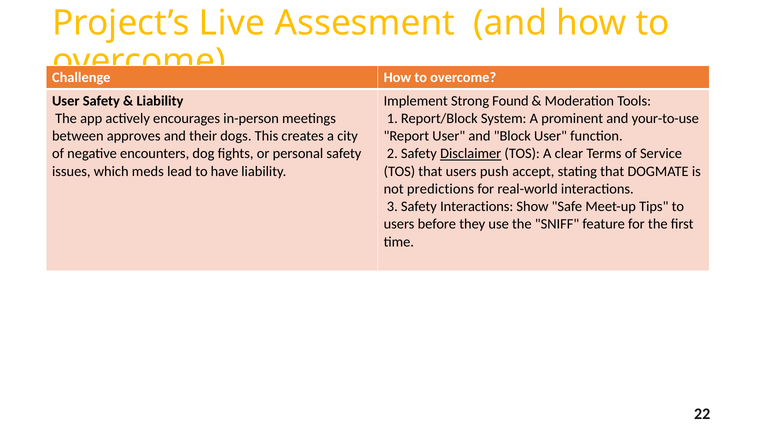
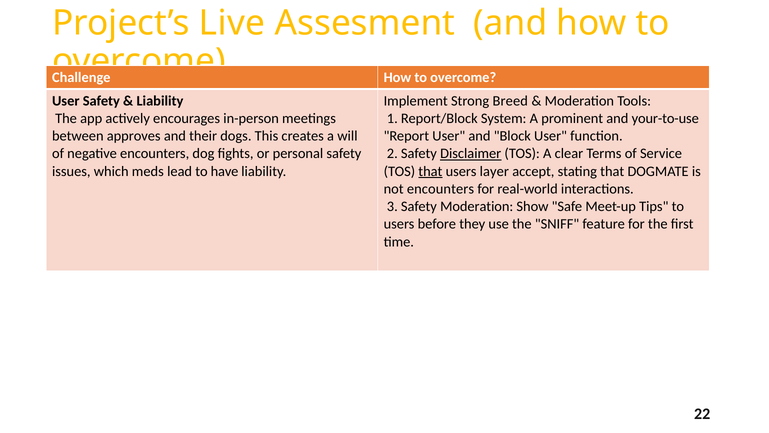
Found: Found -> Breed (510, 101)
city: city -> will (347, 136)
that underline: none -> present (430, 171)
push: push -> layer (494, 171)
not predictions: predictions -> encounters (441, 189)
Safety Interactions: Interactions -> Moderation (477, 206)
